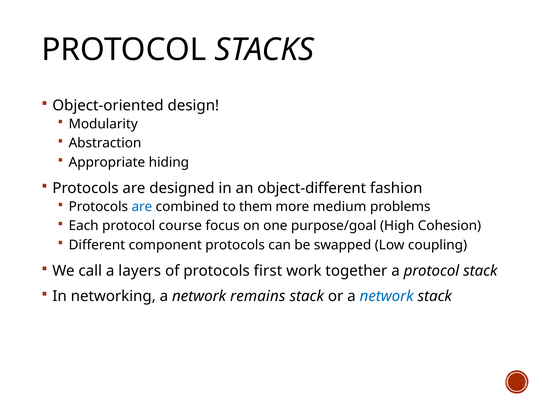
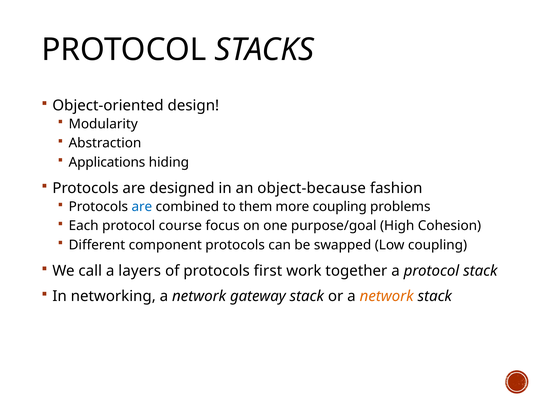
Appropriate: Appropriate -> Applications (107, 162)
object-different: object-different -> object-because (312, 188)
more medium: medium -> coupling (340, 207)
remains: remains -> gateway (258, 297)
network colour: blue -> orange (387, 297)
